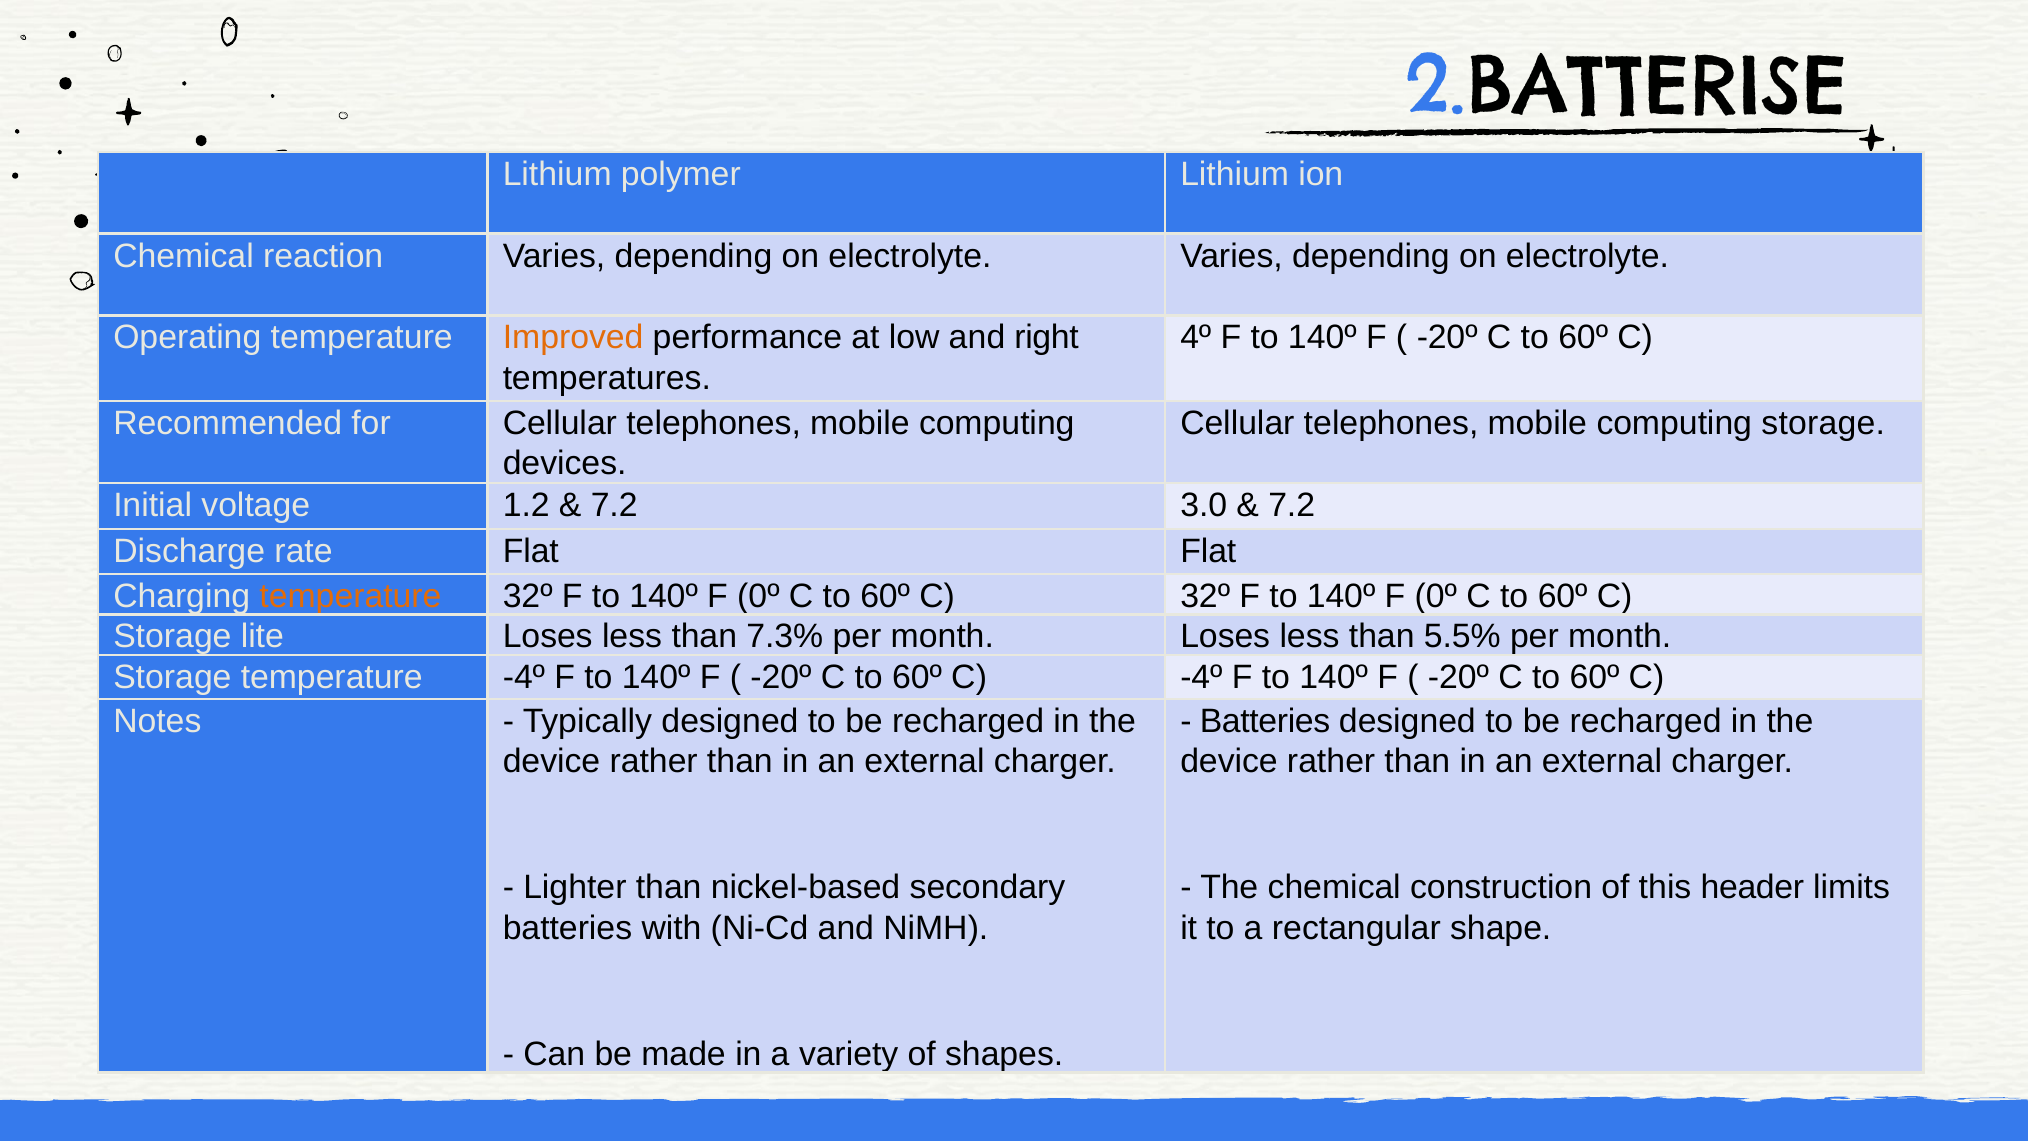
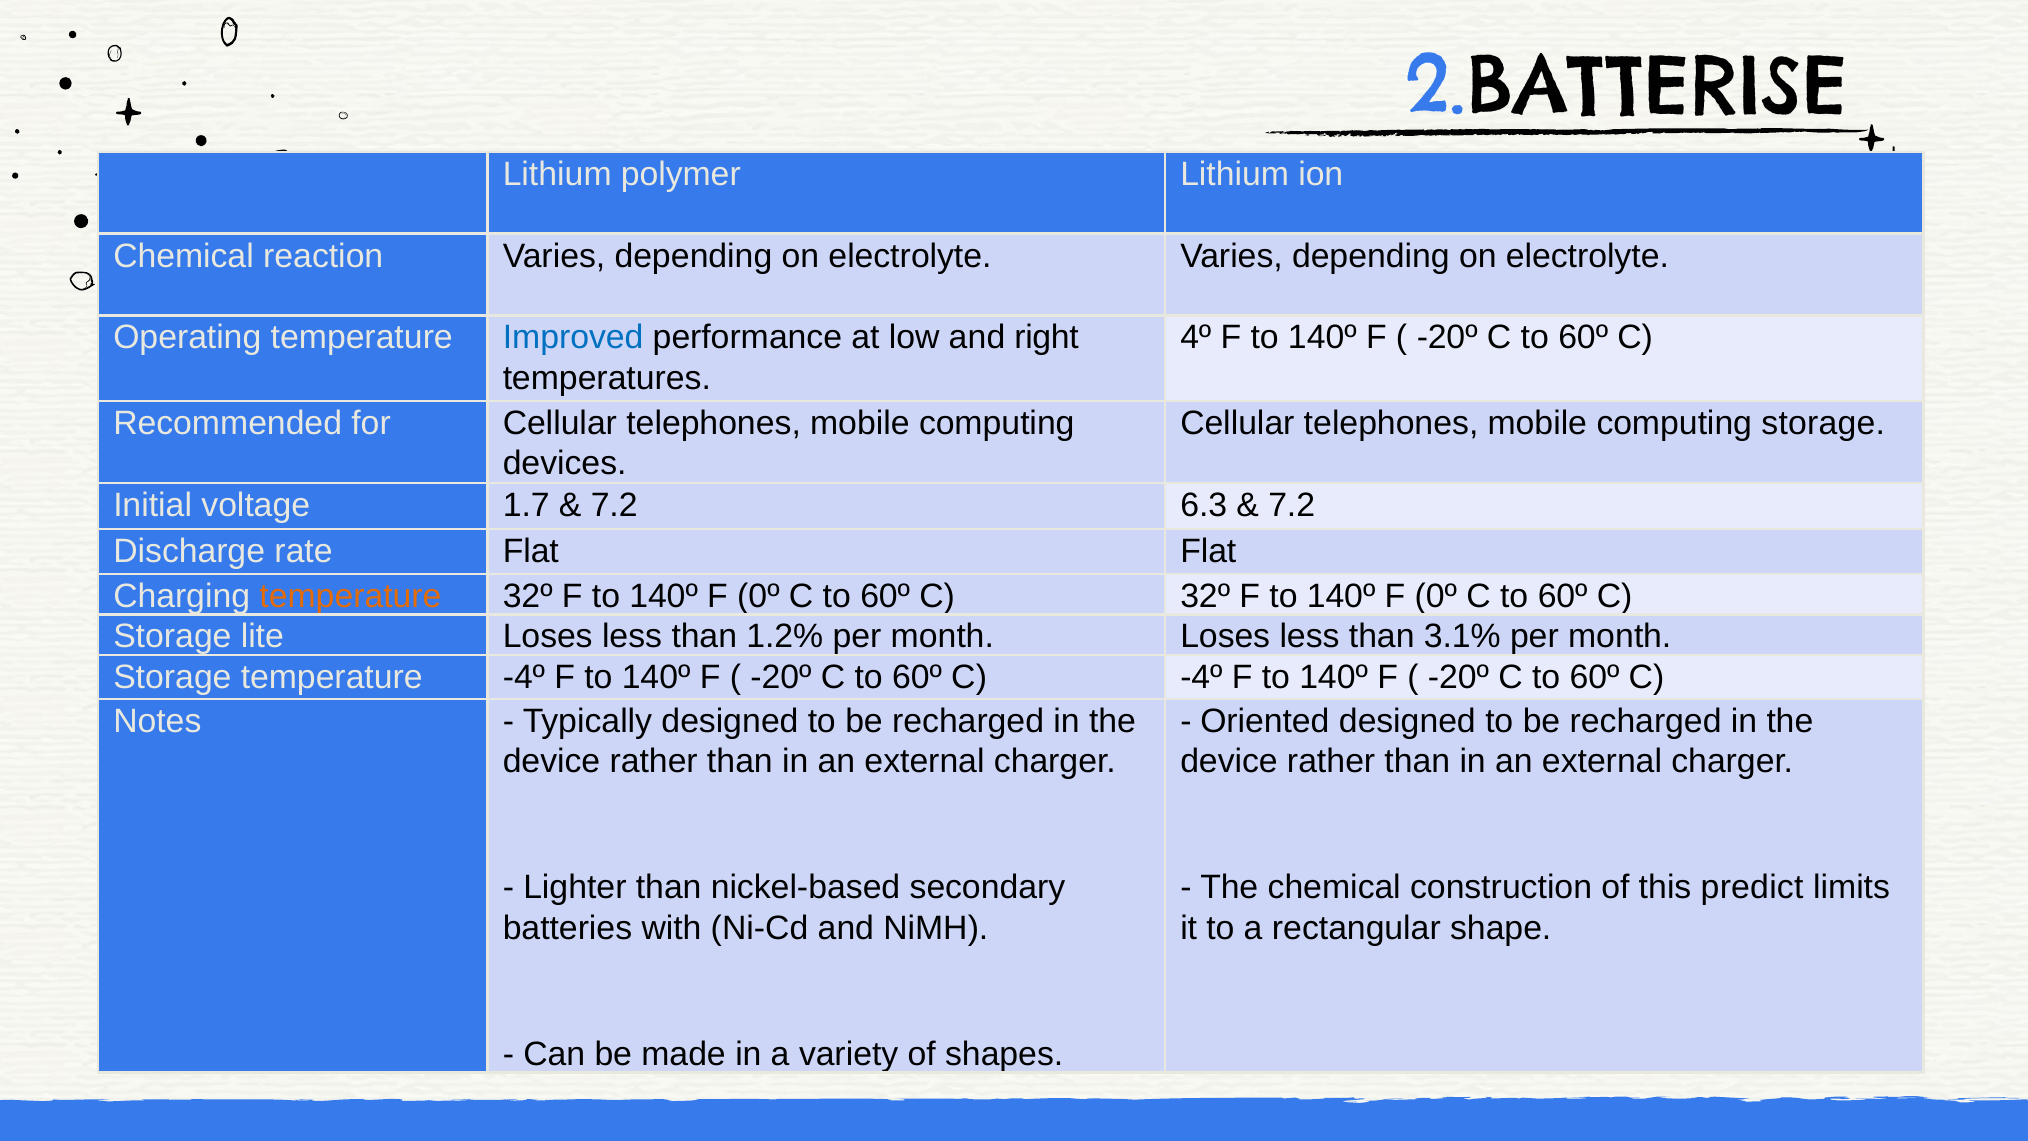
Improved colour: orange -> blue (573, 338)
1.2: 1.2 -> 1.7 (526, 505)
3.0: 3.0 -> 6.3 (1204, 505)
7.3%: 7.3% -> 1.2% (785, 636)
5.5%: 5.5% -> 3.1% (1462, 636)
Batteries: Batteries -> Oriented (1265, 721)
header: header -> predict (1752, 887)
